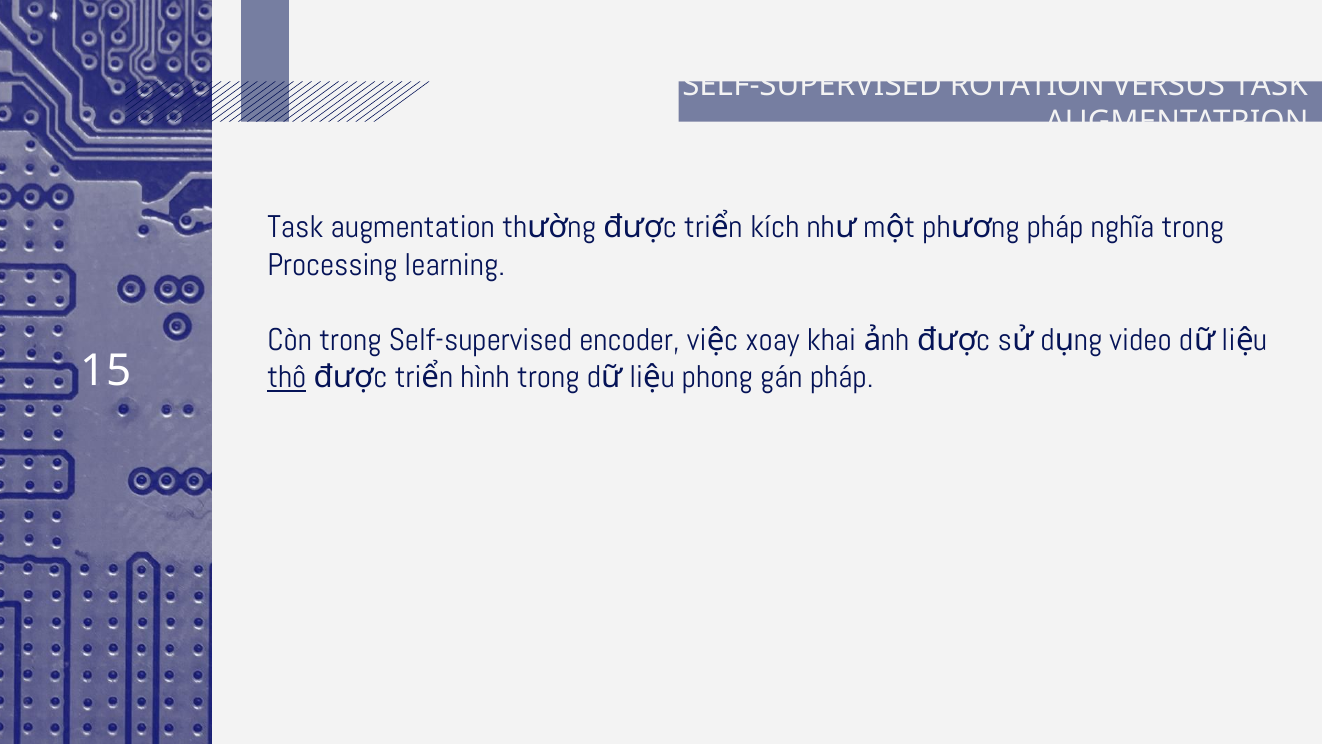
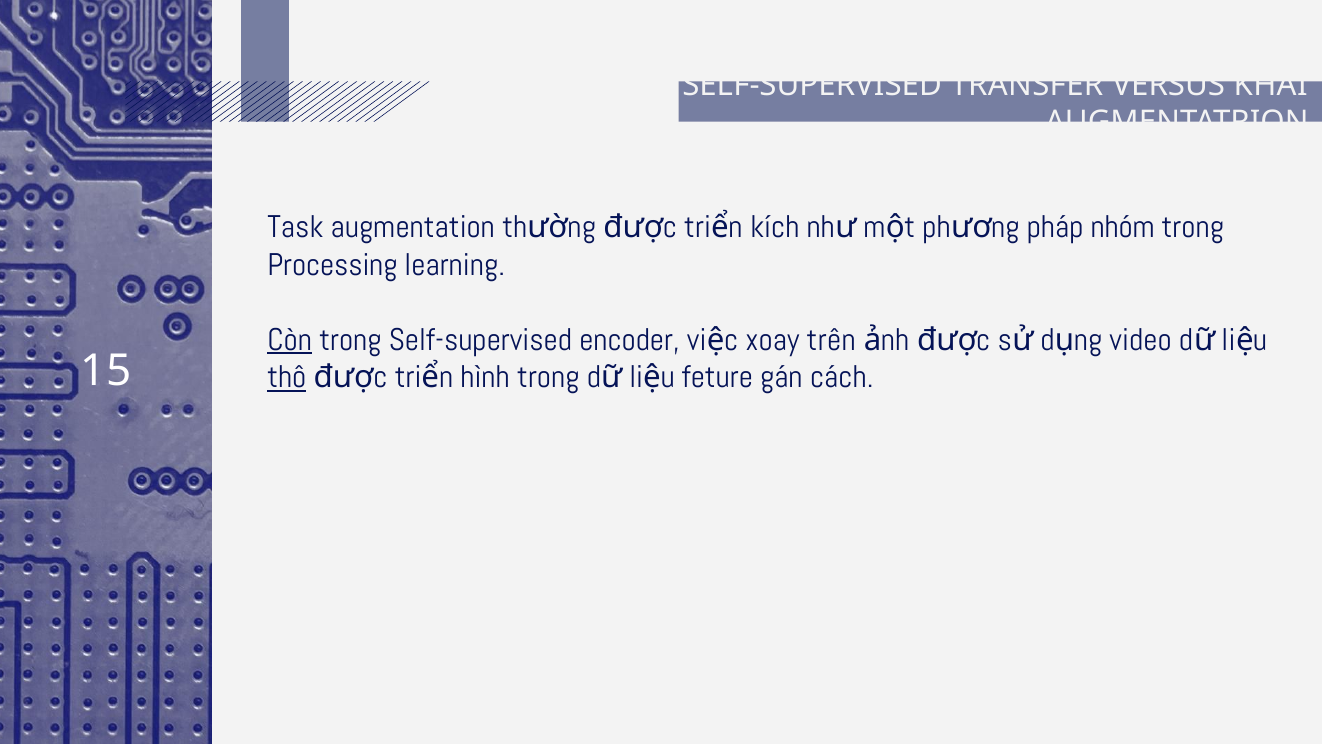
ROTATION: ROTATION -> TRANSFER (1027, 85)
VERSUS TASK: TASK -> KHAI (1271, 85)
nghĩa: nghĩa -> nhóm (1123, 227)
Còn underline: none -> present (290, 340)
khai: khai -> trên (831, 340)
phong: phong -> feture (717, 377)
gán pháp: pháp -> cách (842, 377)
